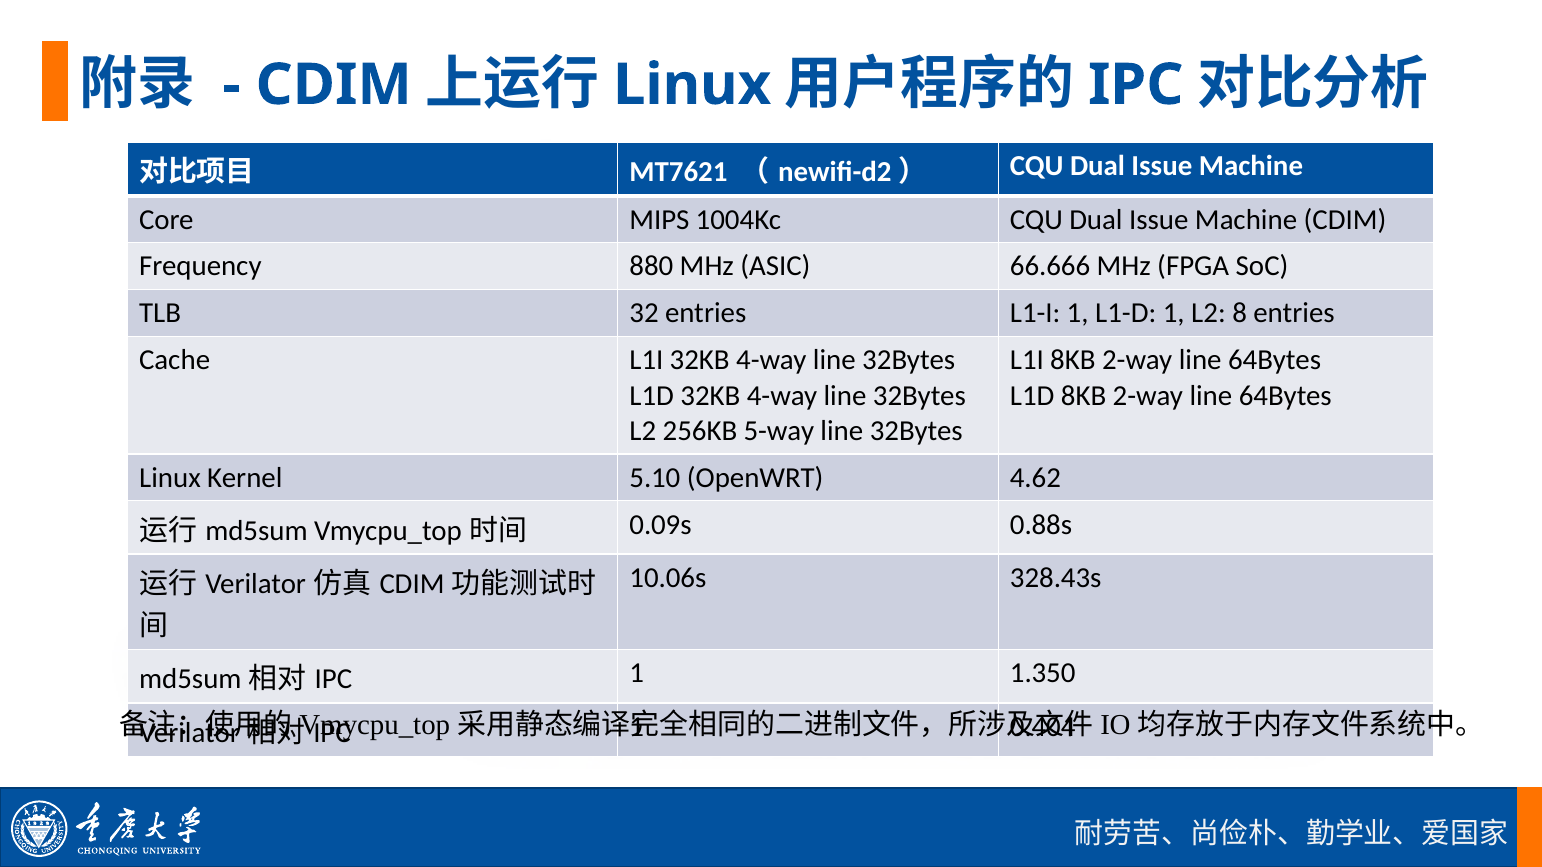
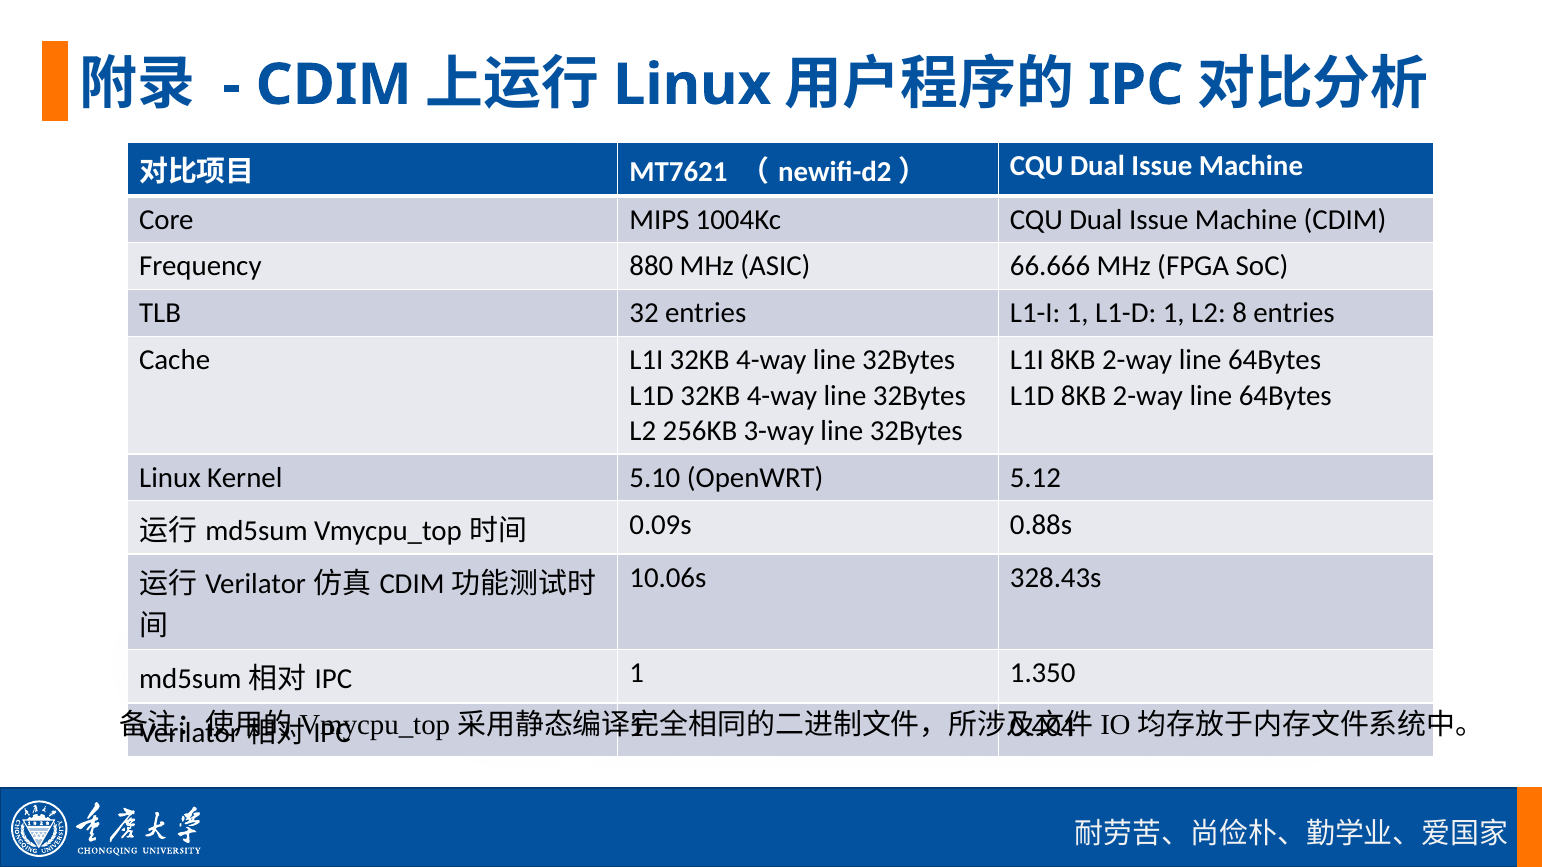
5-way: 5-way -> 3-way (779, 431)
4.62: 4.62 -> 5.12 (1035, 478)
